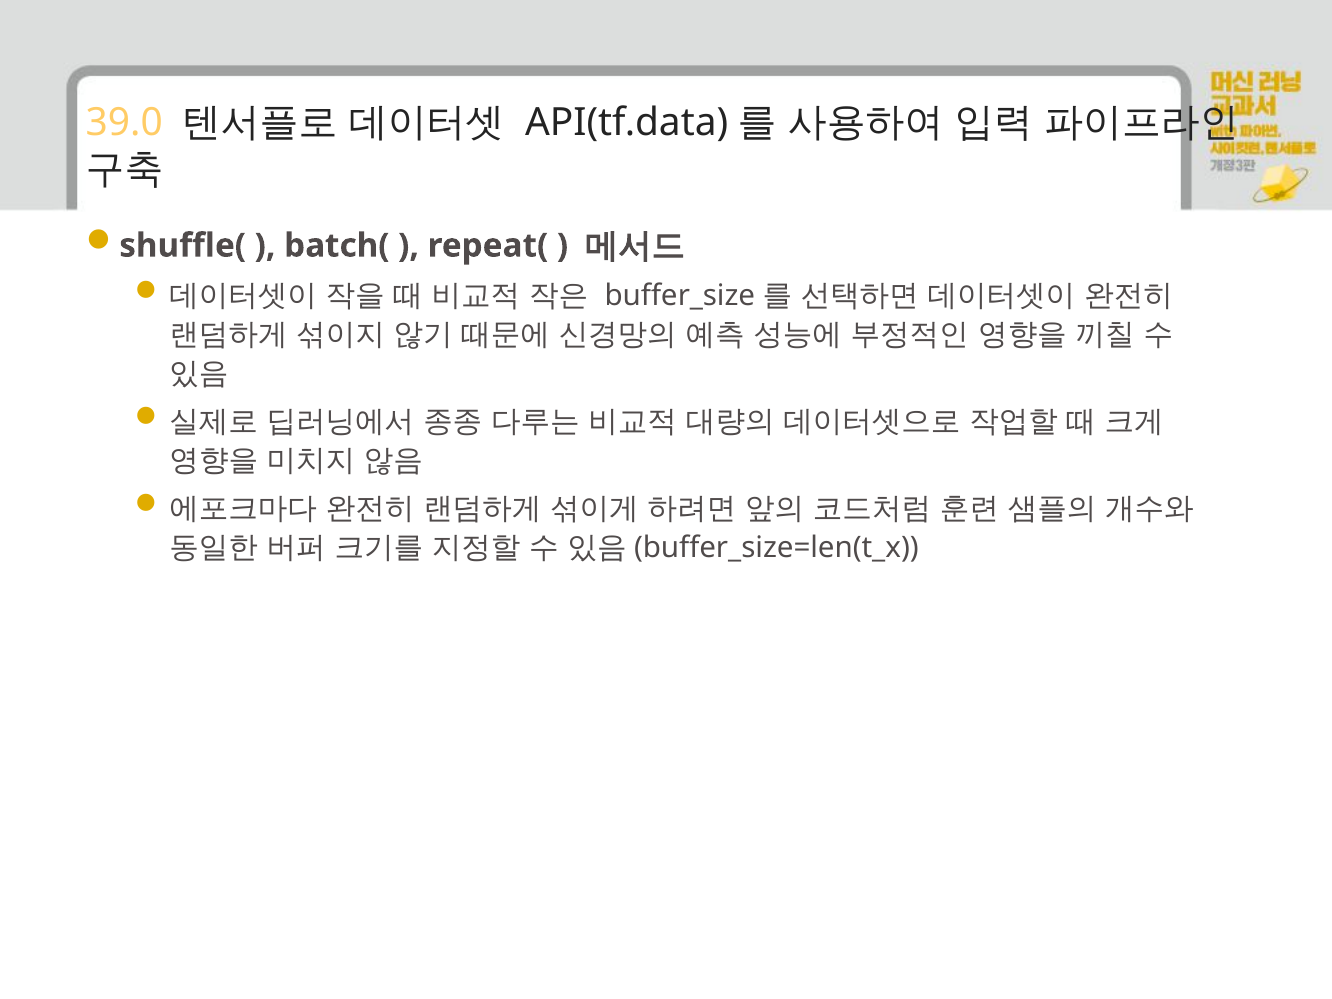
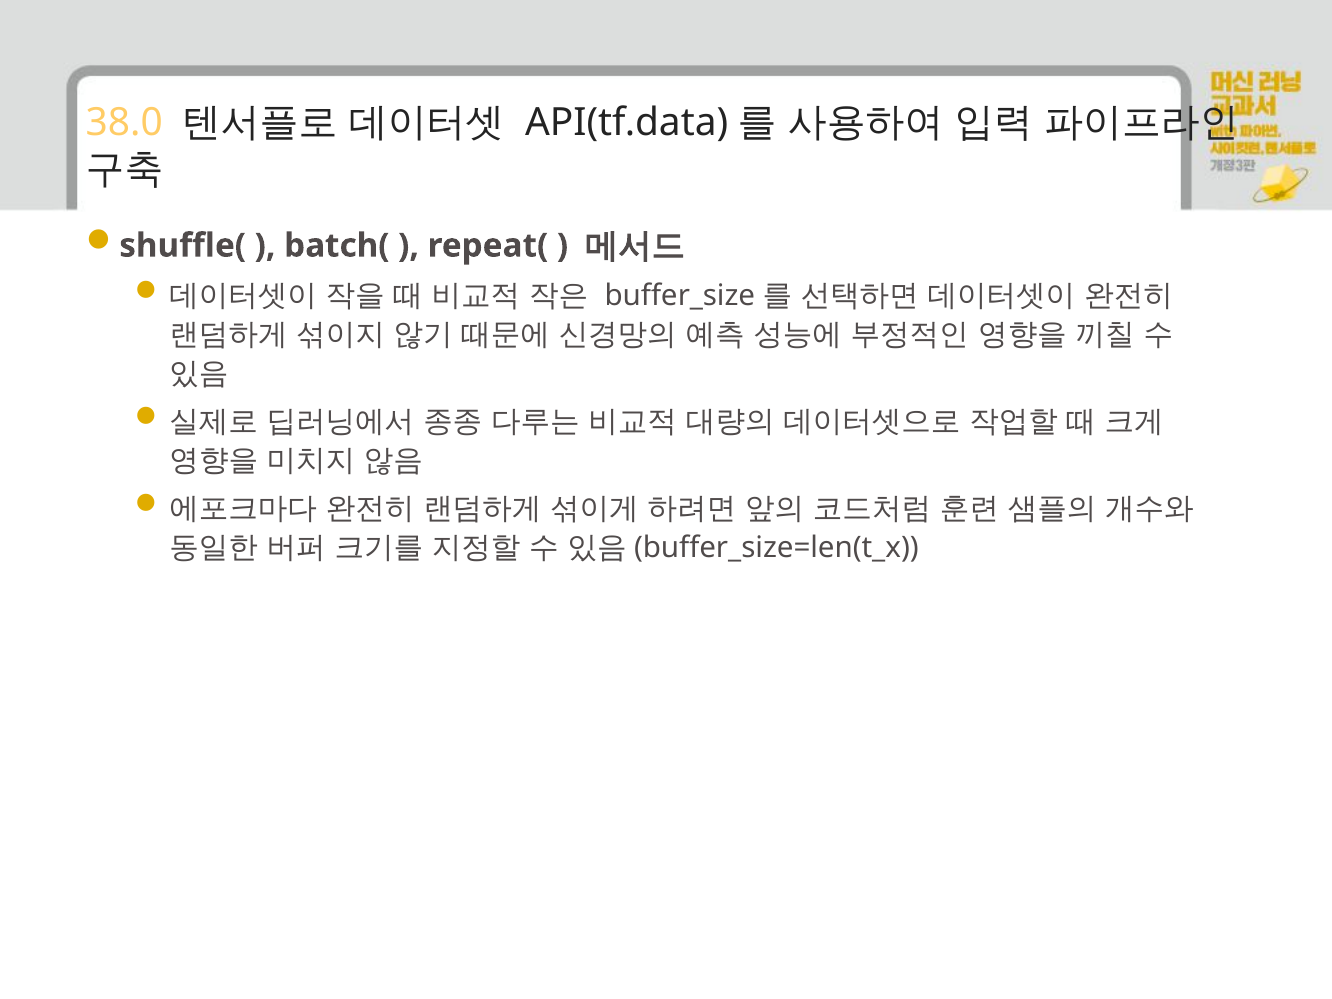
39.0: 39.0 -> 38.0 (124, 123)
